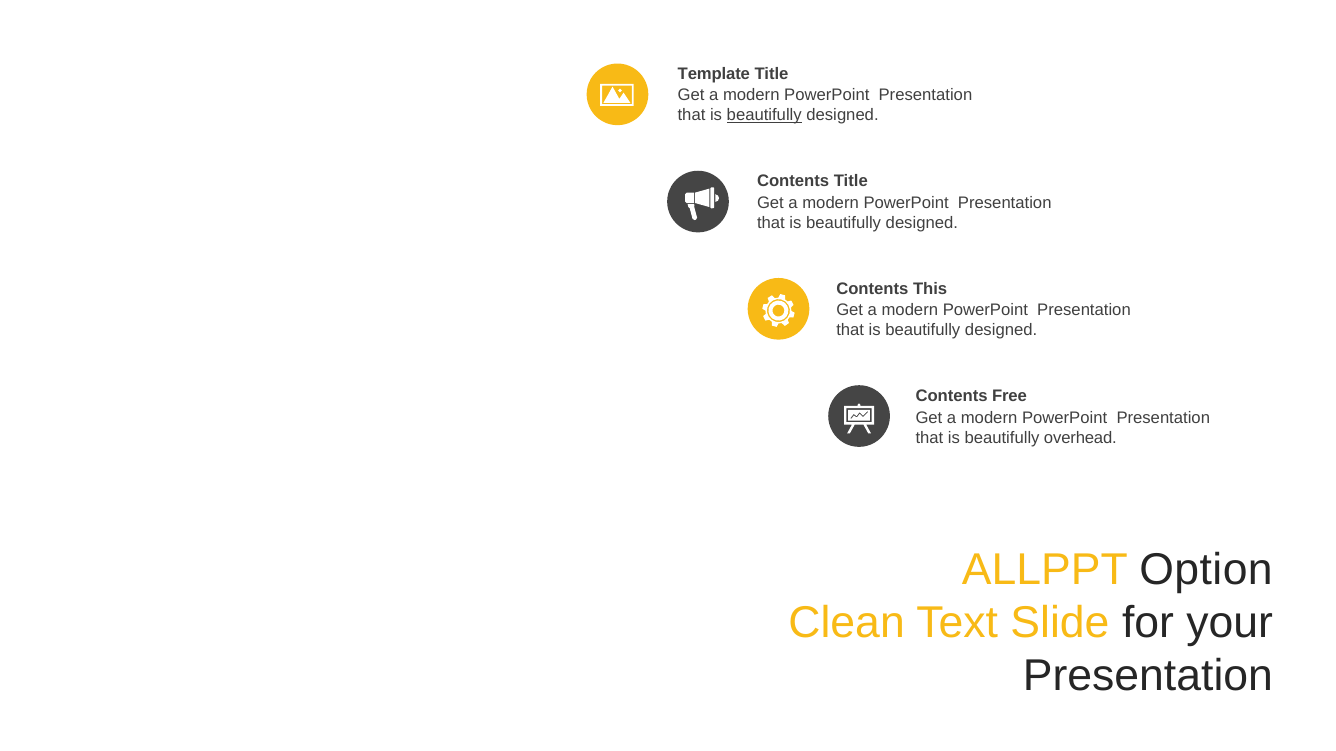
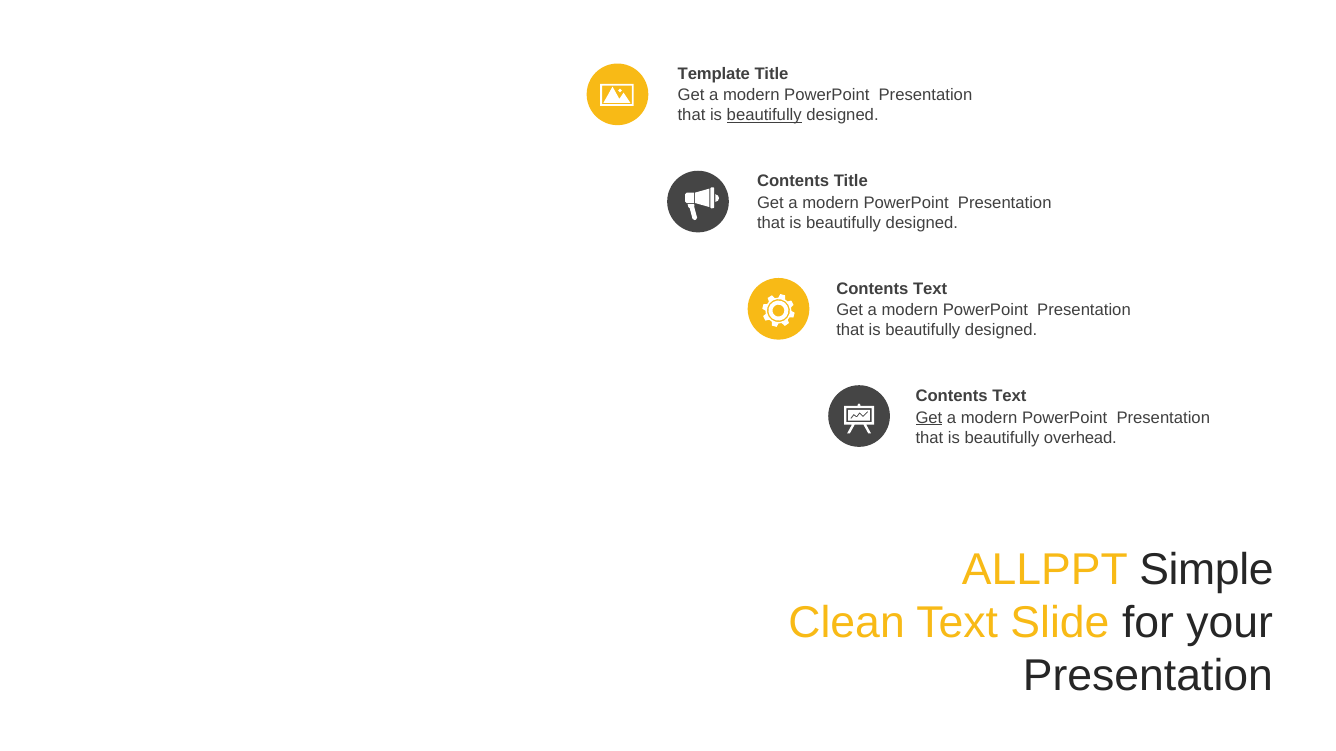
This: This -> Text (930, 289)
Free: Free -> Text (1009, 396)
Get underline: none -> present (929, 418)
Option: Option -> Simple (1206, 570)
